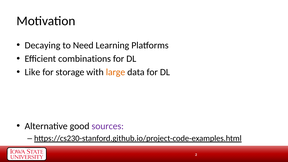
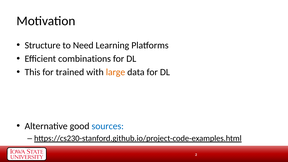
Decaying: Decaying -> Structure (43, 45)
Like: Like -> This (32, 72)
storage: storage -> trained (70, 72)
sources colour: purple -> blue (108, 126)
